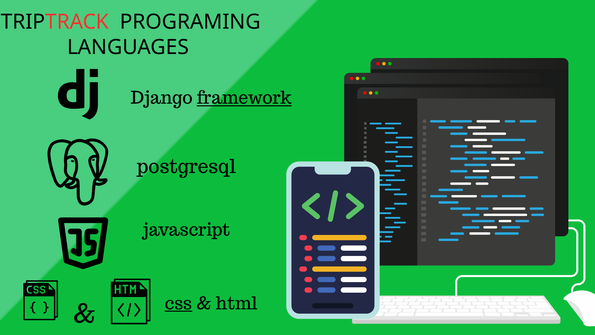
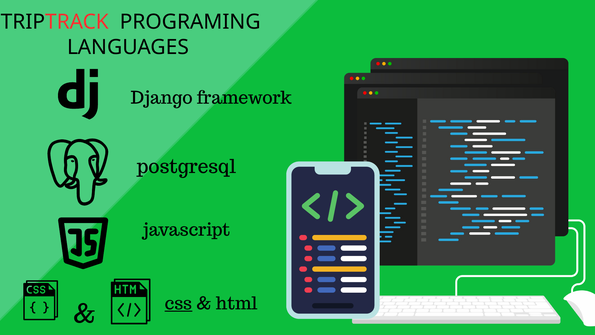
framework underline: present -> none (244, 98)
